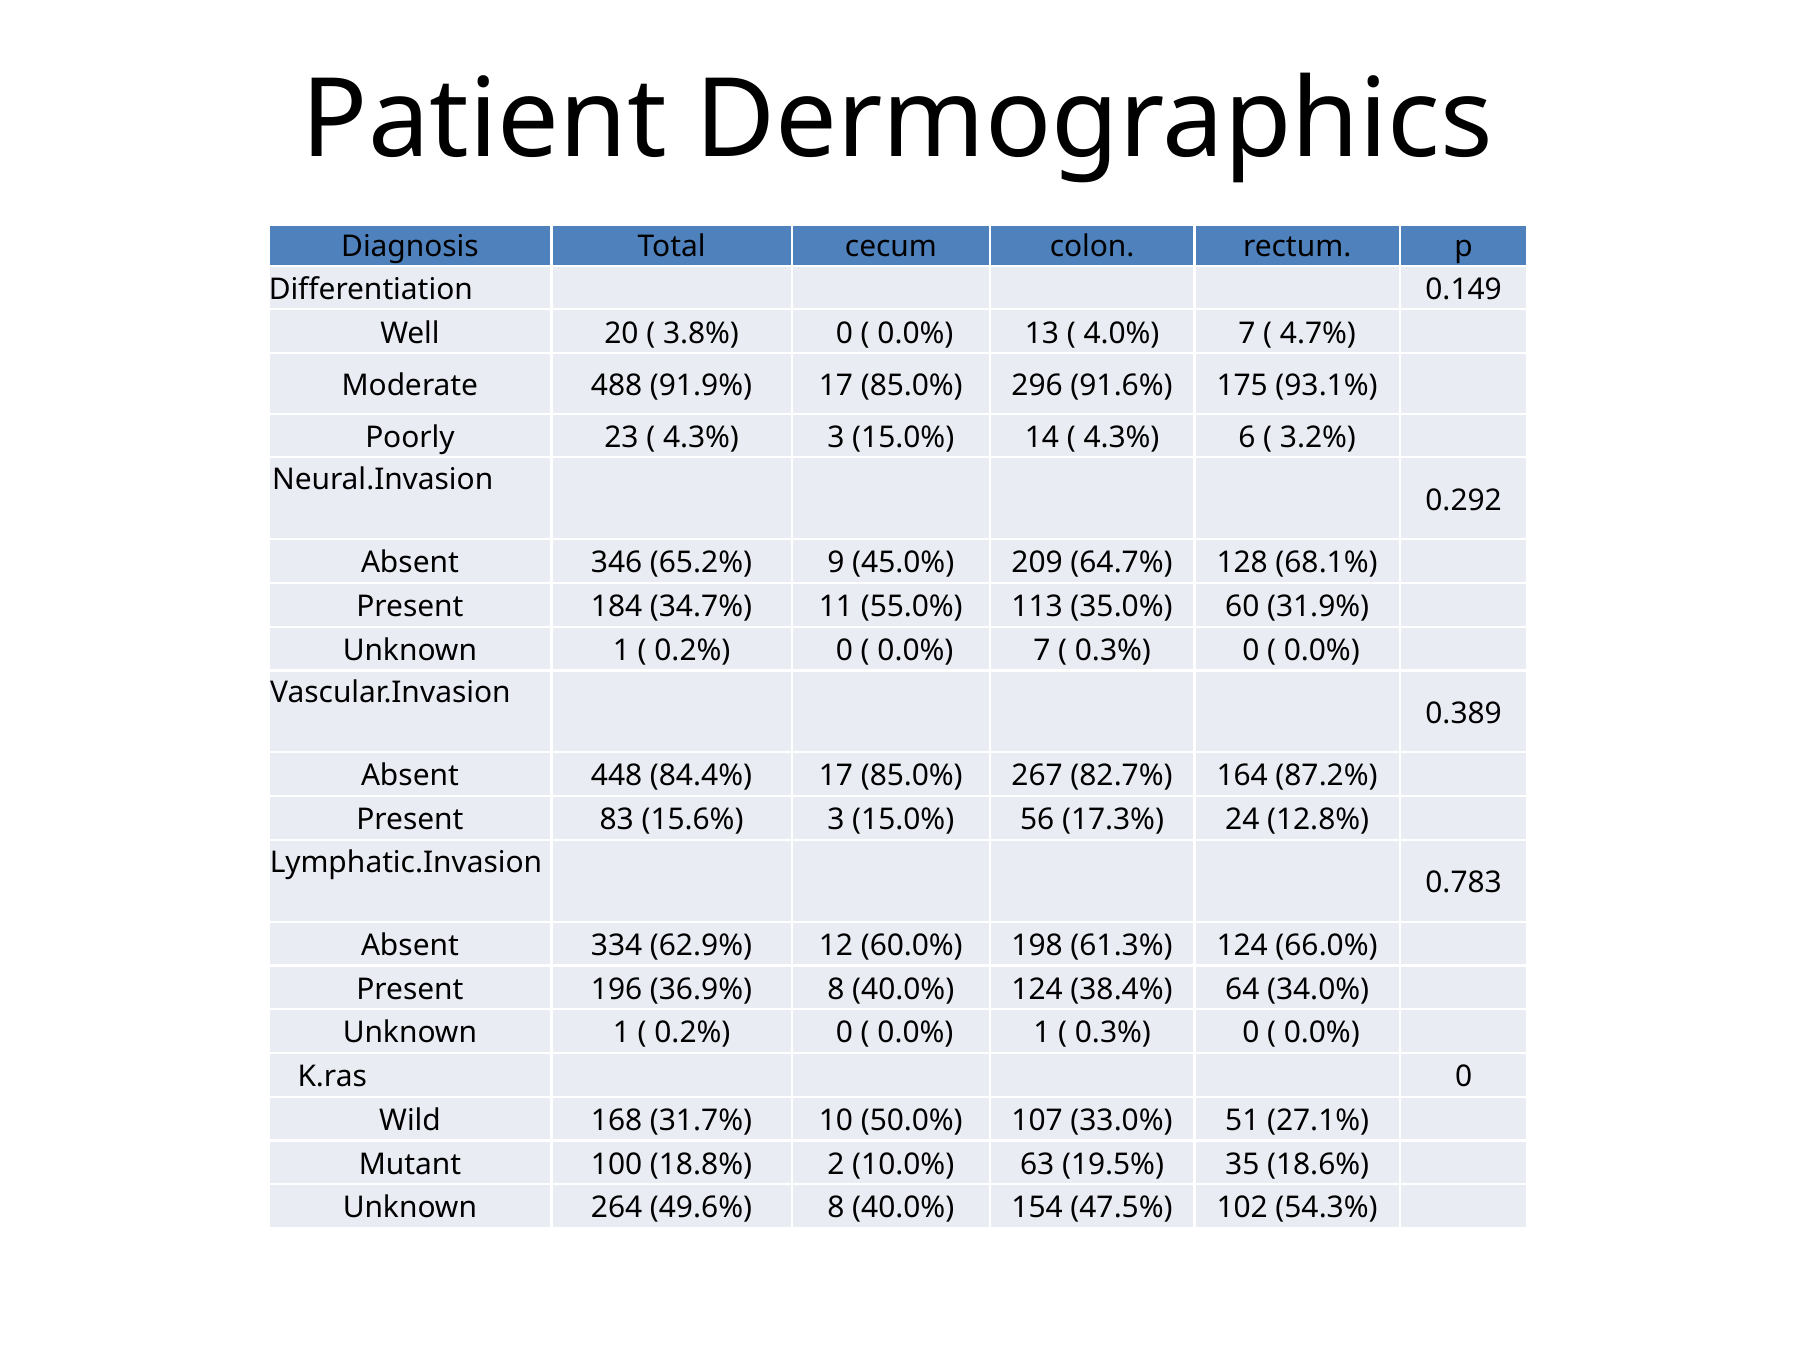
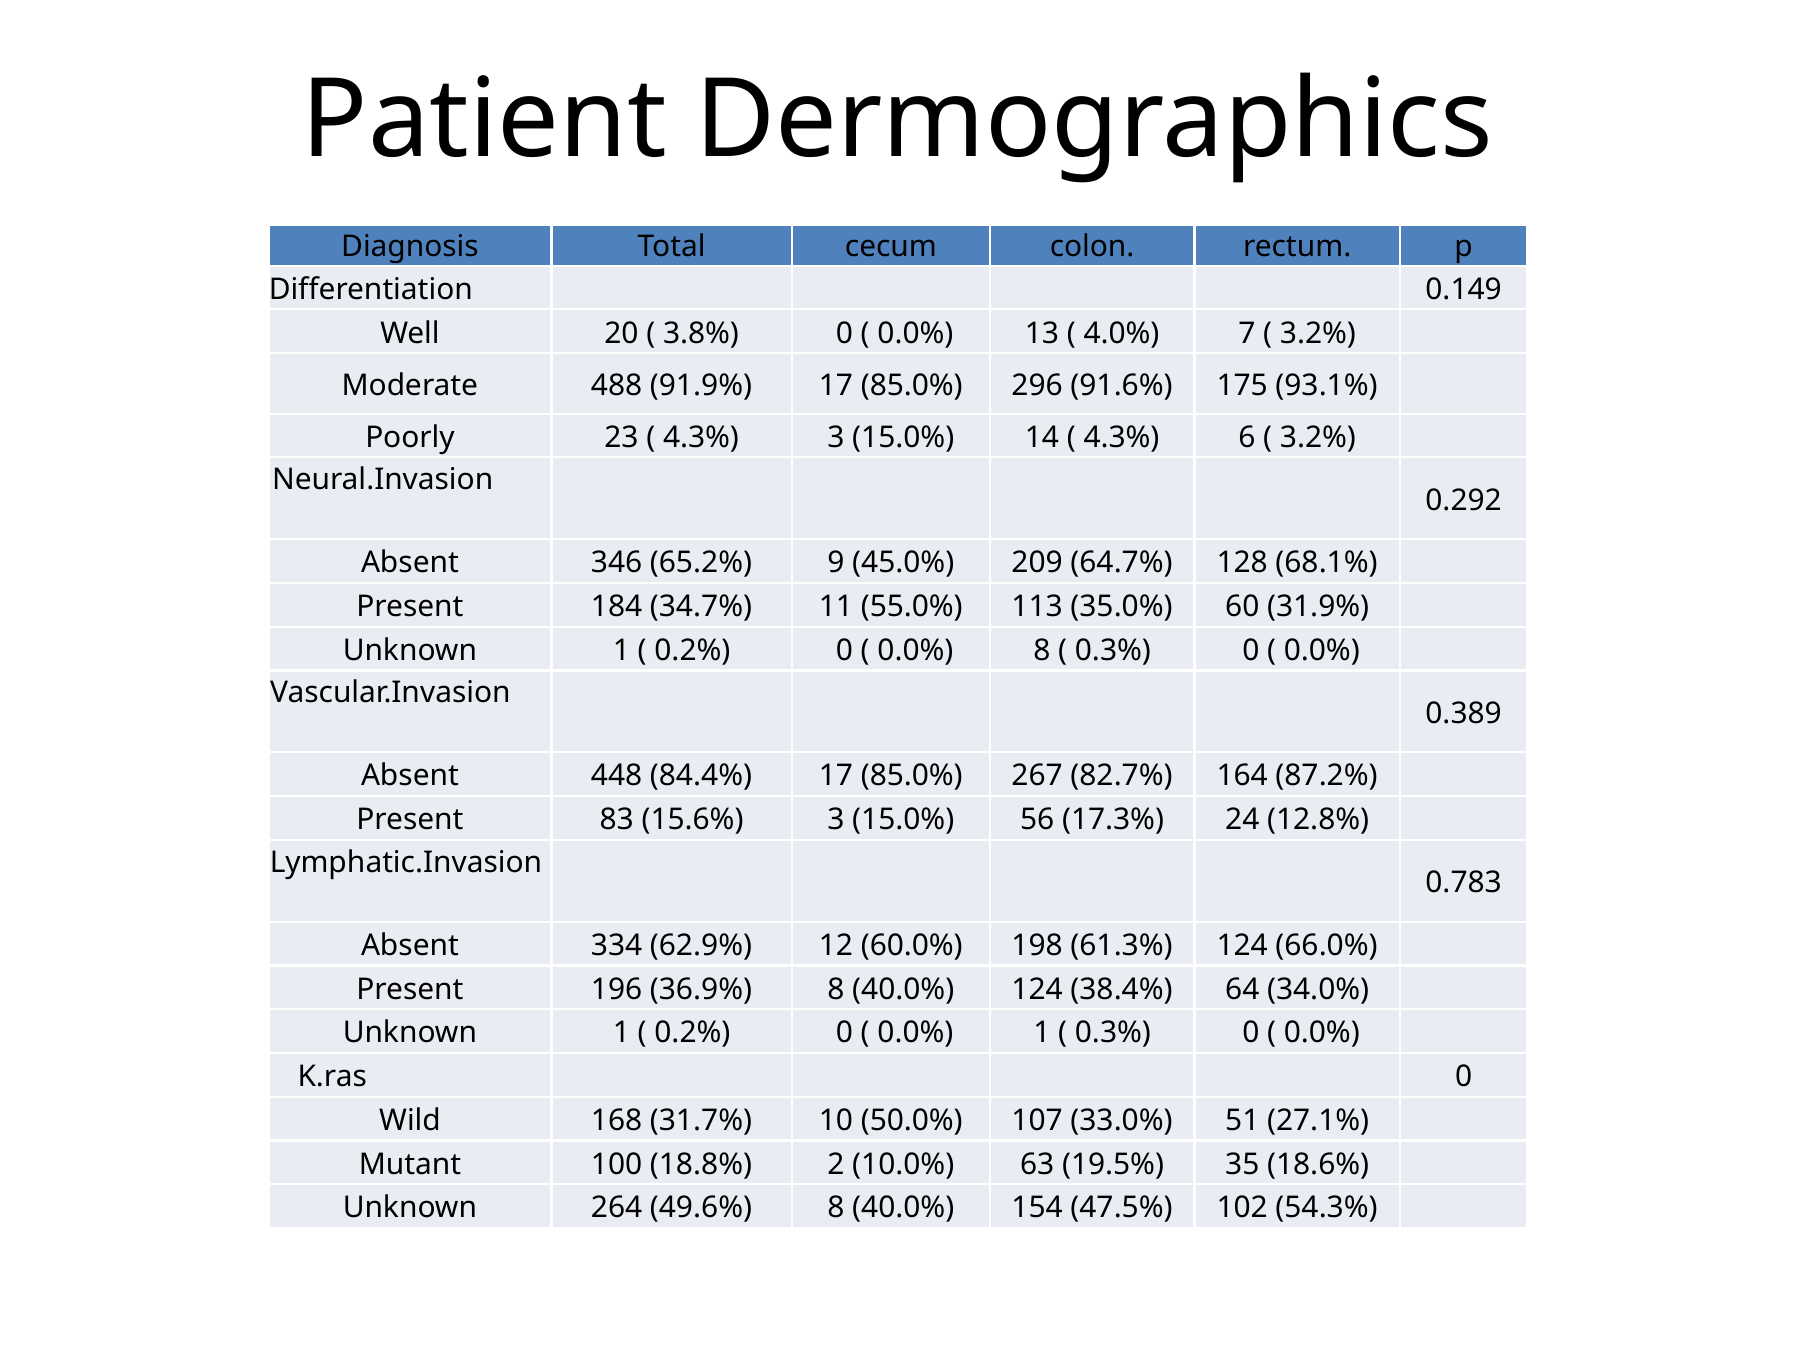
4.7%: 4.7% -> 3.2% (1318, 333)
0.0% 7: 7 -> 8 (1042, 651)
